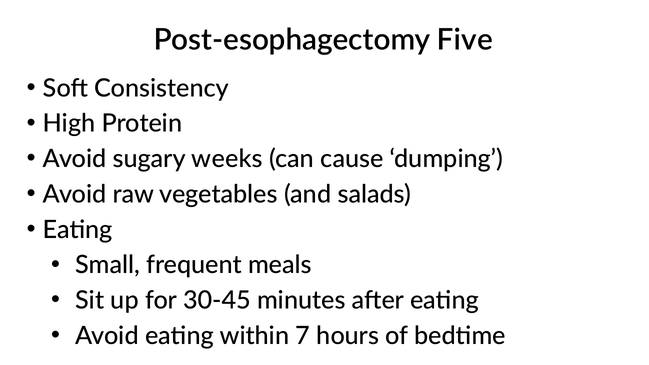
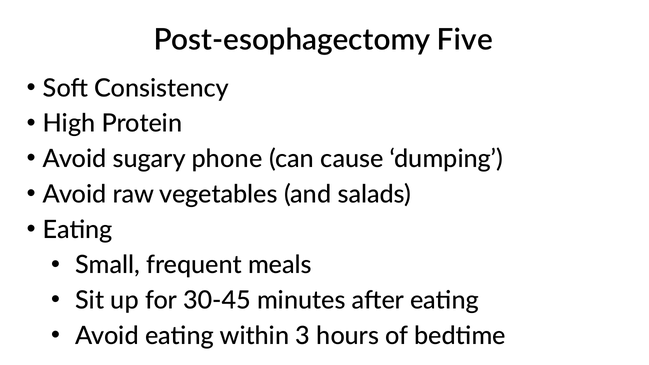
weeks: weeks -> phone (227, 159)
7: 7 -> 3 (303, 336)
